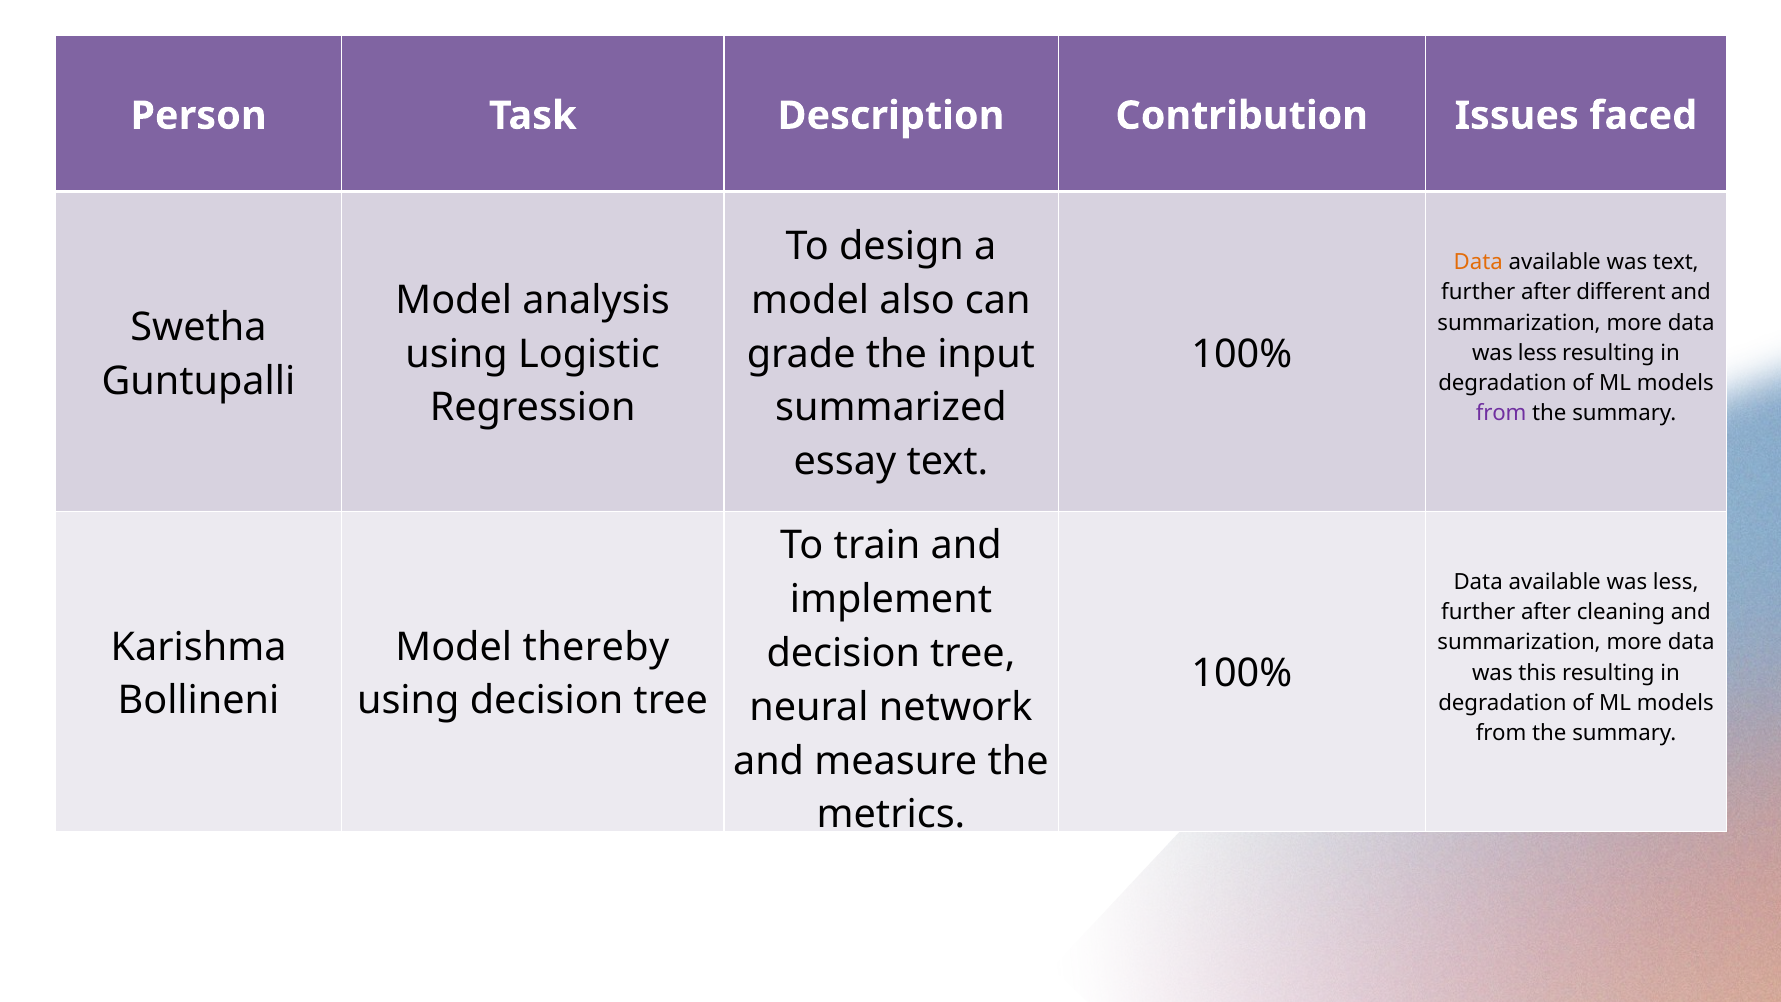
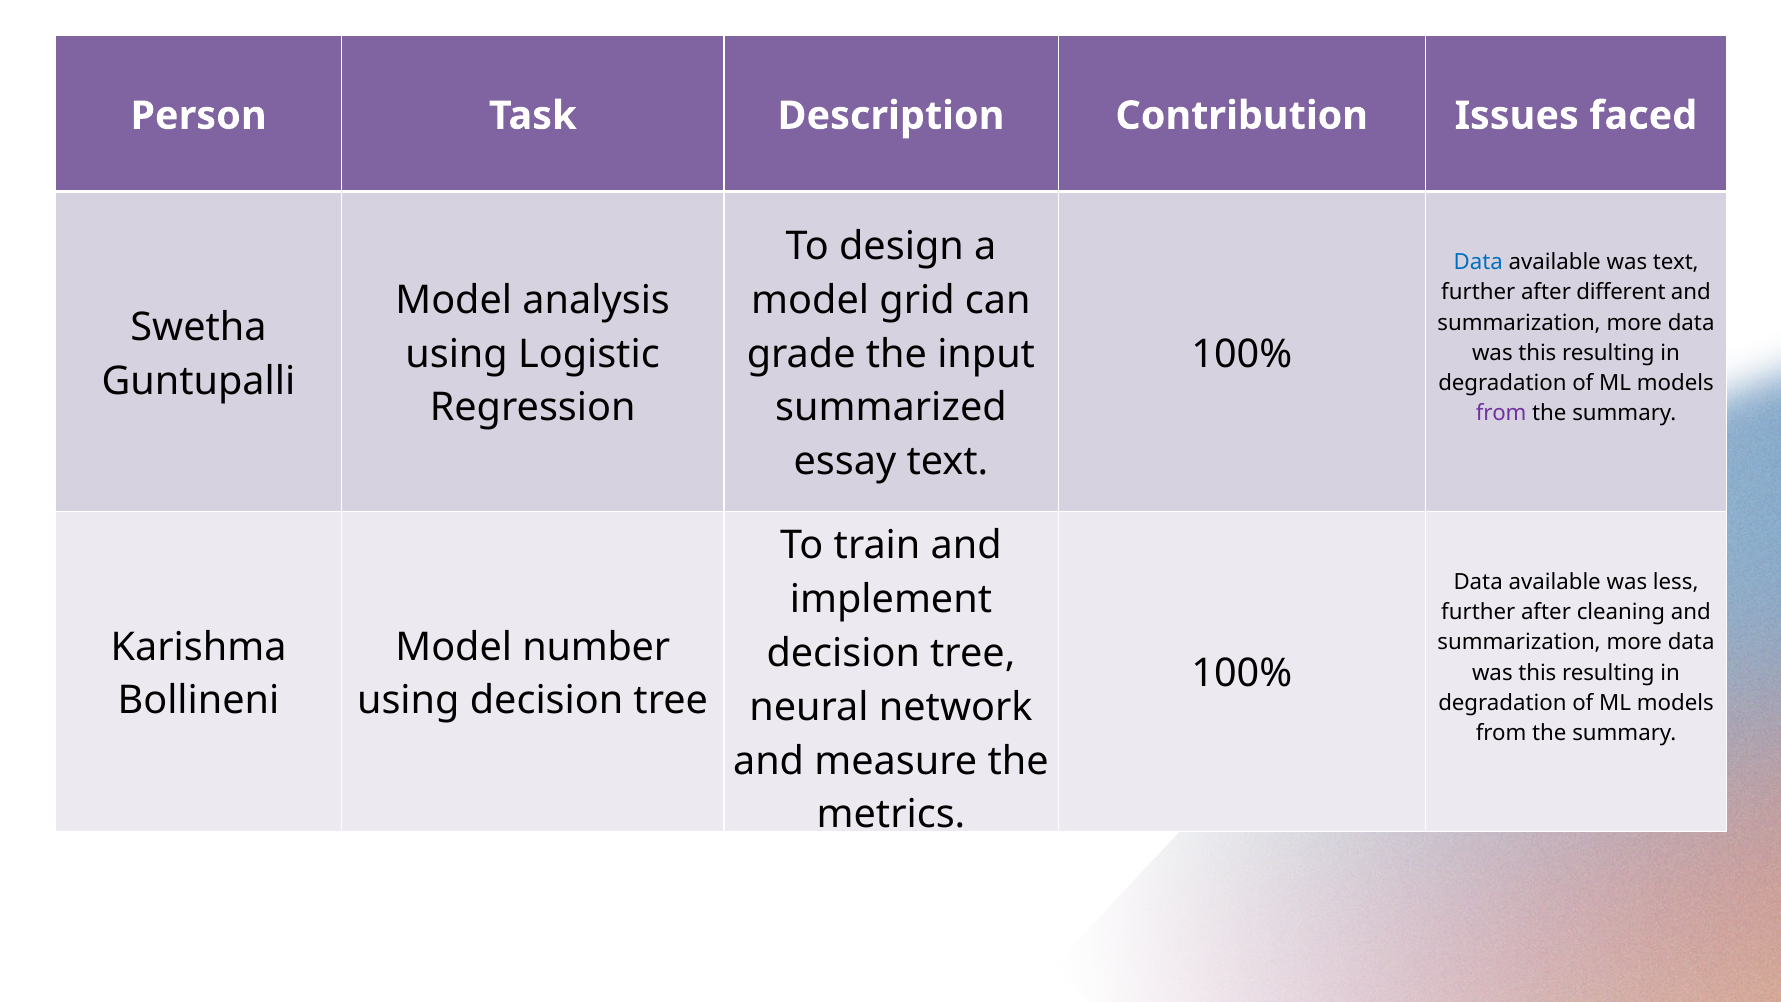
Data colour: orange -> blue (1478, 262)
also: also -> grid (917, 300)
less: less -> this (1537, 353)
thereby: thereby -> number (596, 647)
